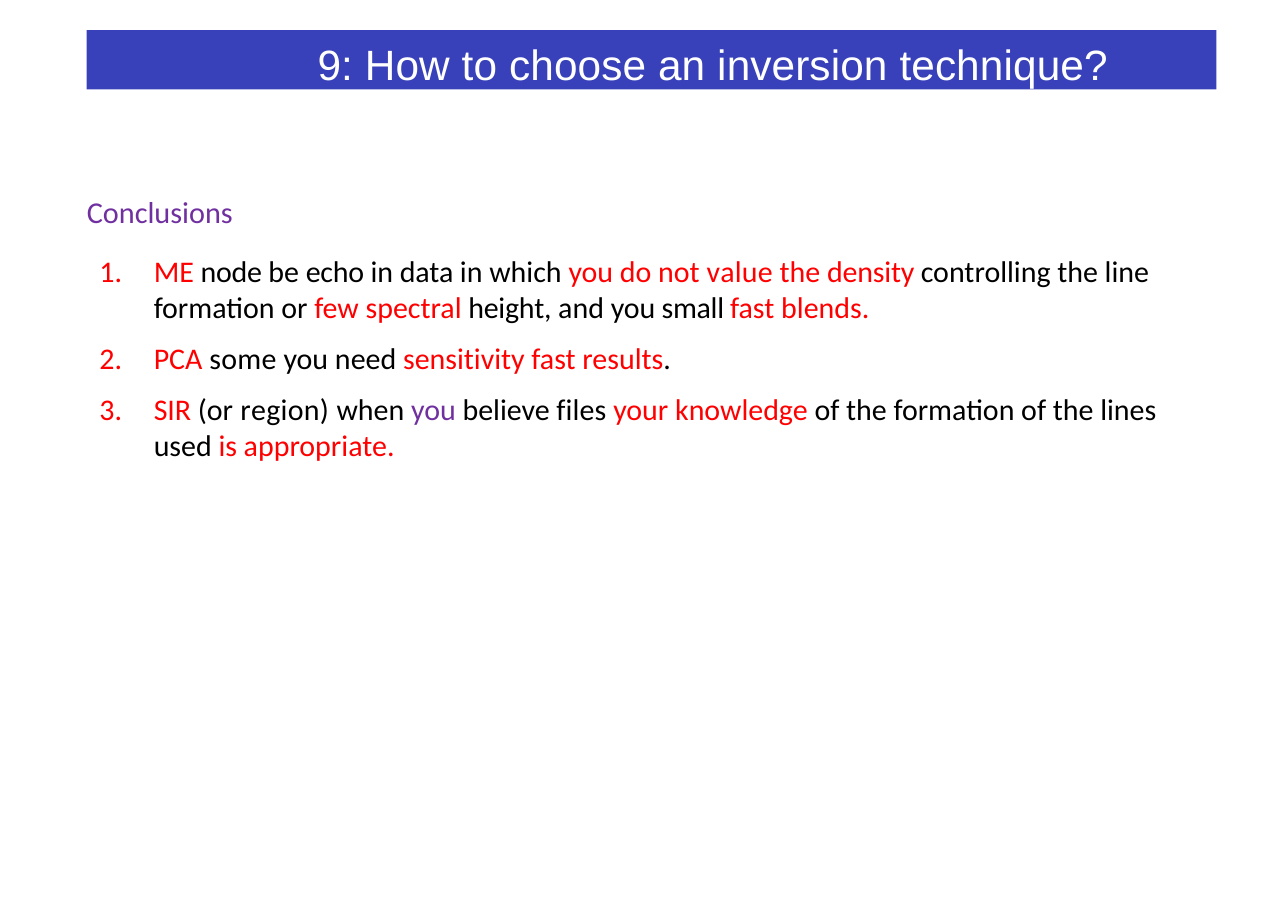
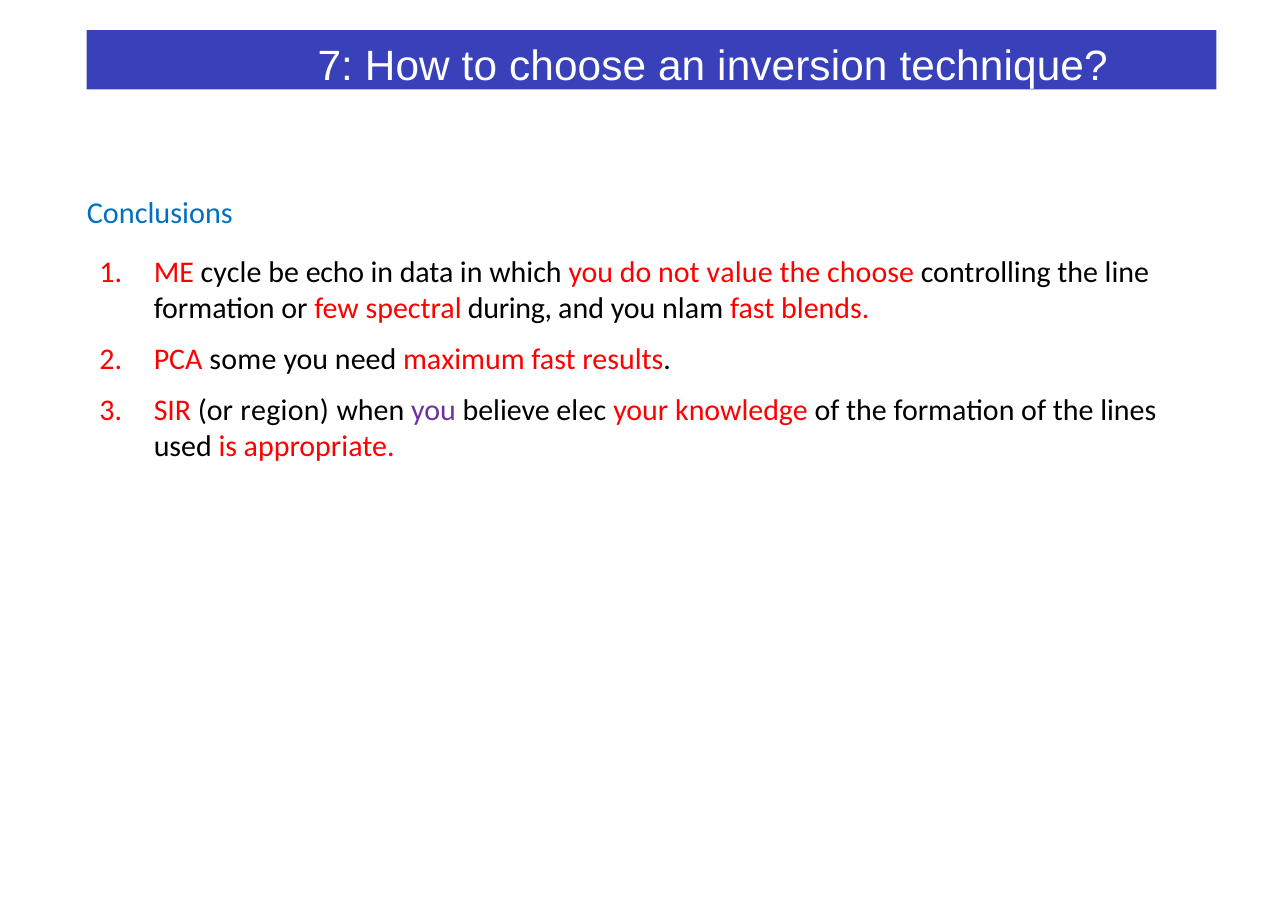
9: 9 -> 7 (335, 67)
Conclusions colour: purple -> blue (160, 214)
node: node -> cycle (231, 272)
the density: density -> choose (871, 272)
height: height -> during (510, 308)
small: small -> nlam (693, 308)
sensitivity: sensitivity -> maximum (464, 359)
files: files -> elec (581, 410)
